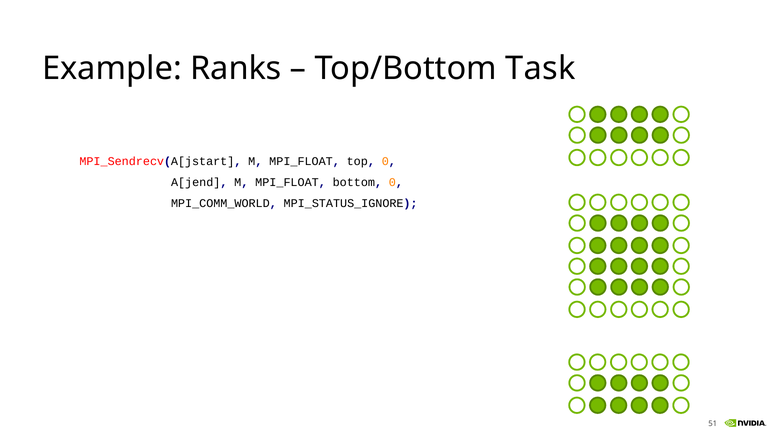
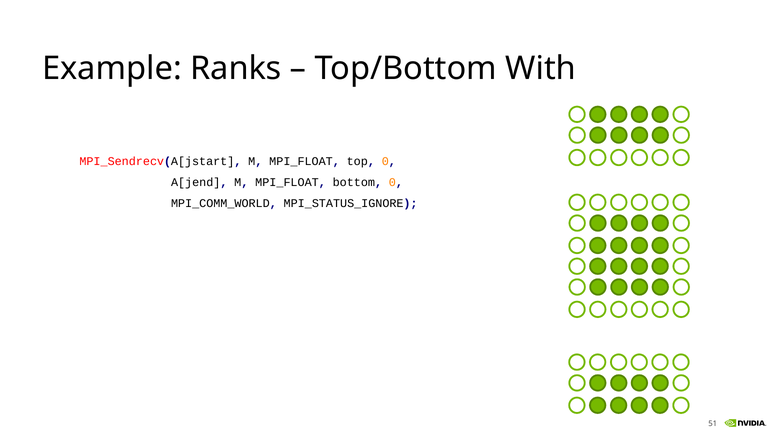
Task: Task -> With (541, 68)
